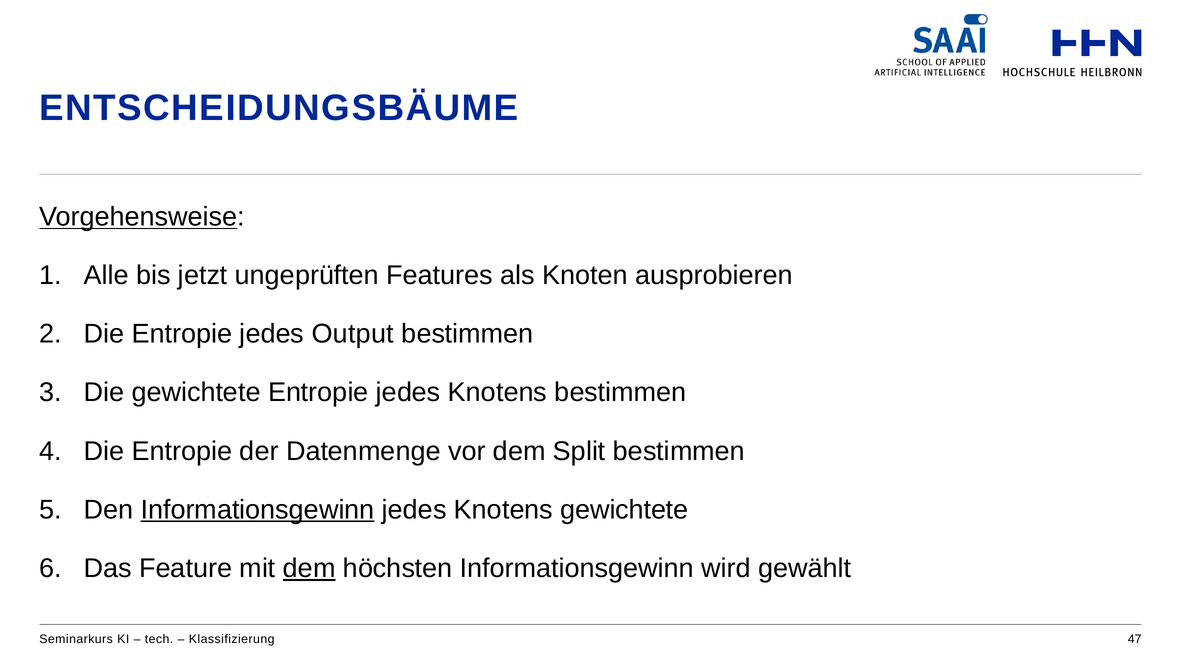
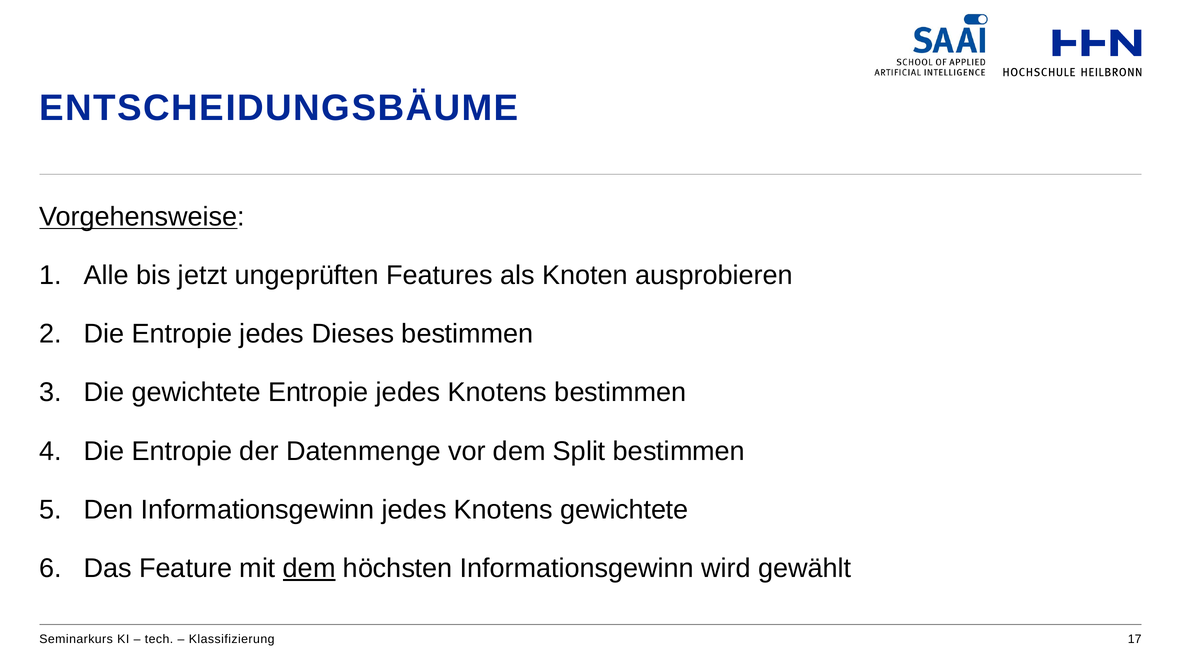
Output: Output -> Dieses (353, 334)
Informationsgewinn underline: present -> none (258, 510)
47: 47 -> 17 (1135, 639)
